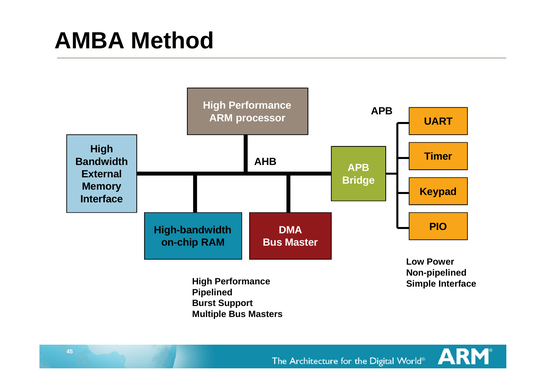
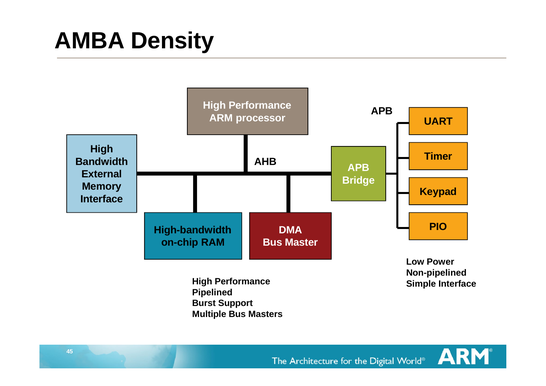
Method: Method -> Density (173, 41)
